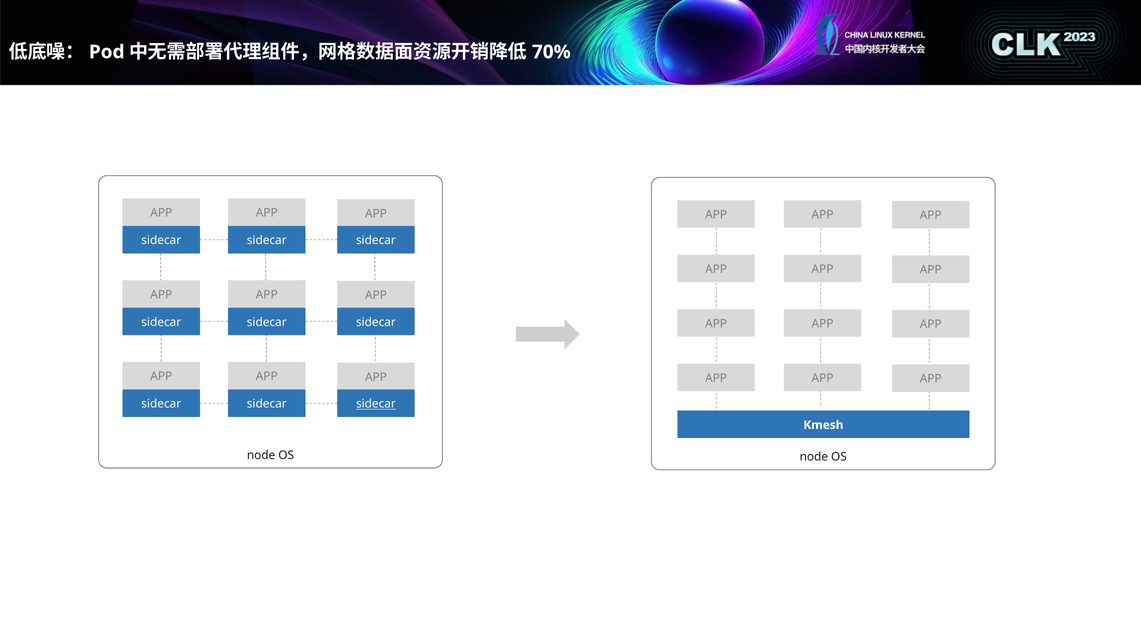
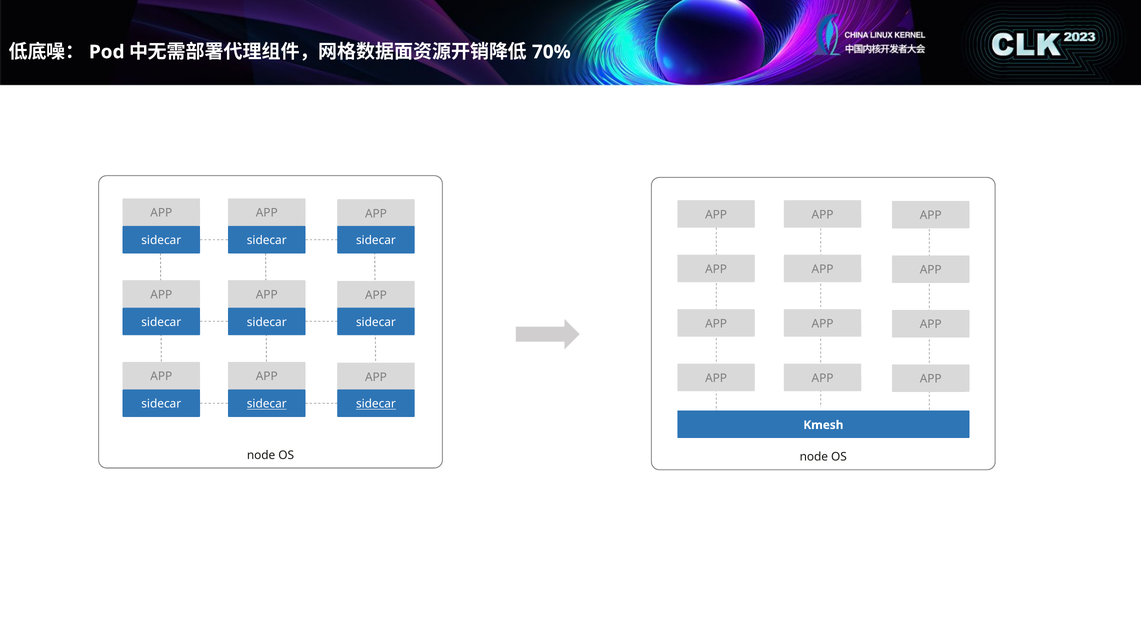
sidecar underline: none -> present (267, 404)
